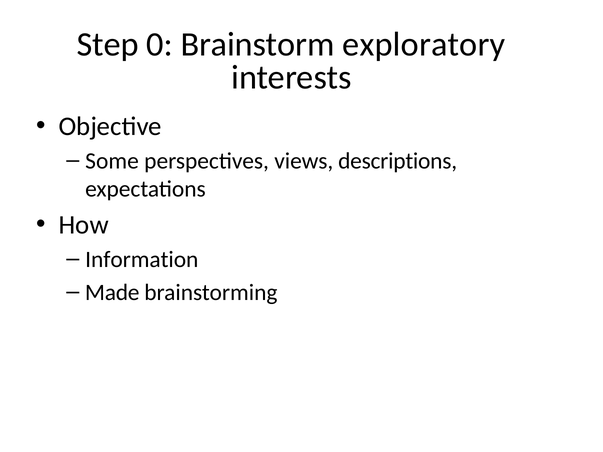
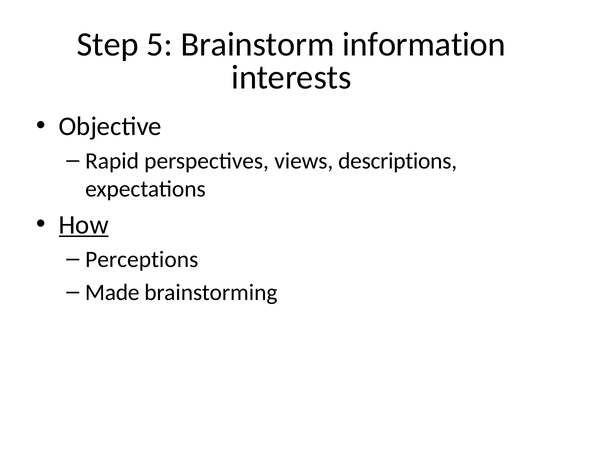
0: 0 -> 5 (160, 44)
exploratory: exploratory -> information (424, 44)
Some: Some -> Rapid (112, 161)
How underline: none -> present (84, 225)
Information: Information -> Perceptions (142, 260)
